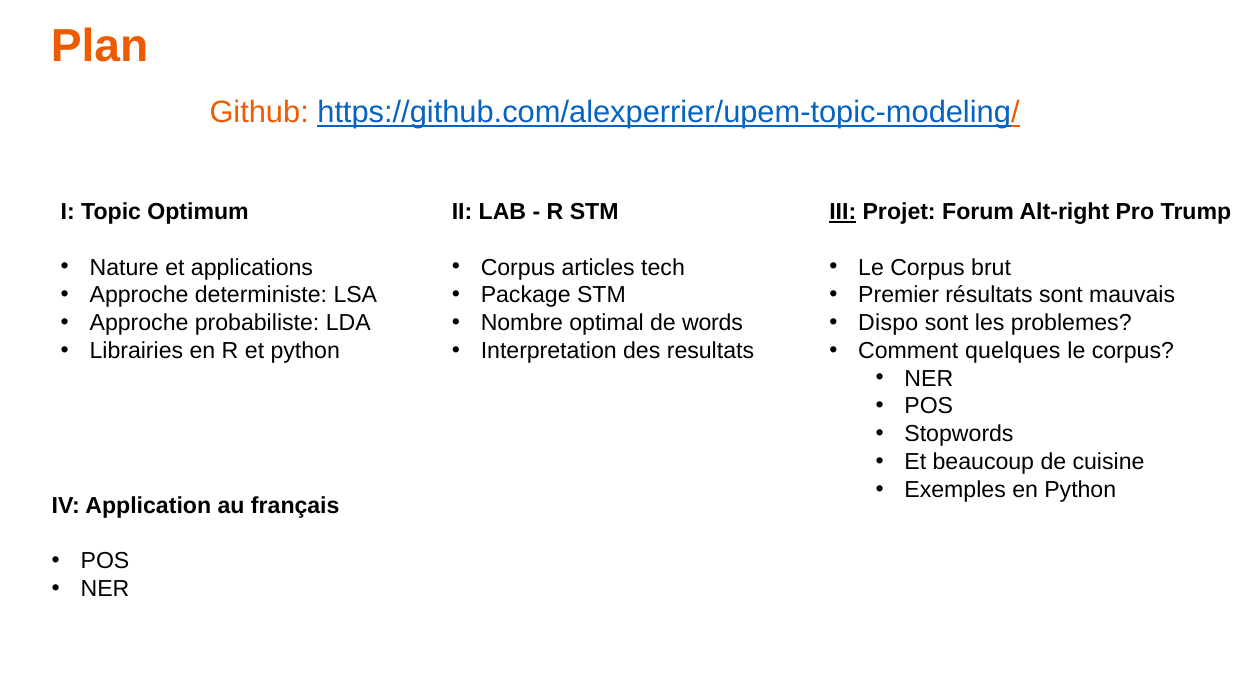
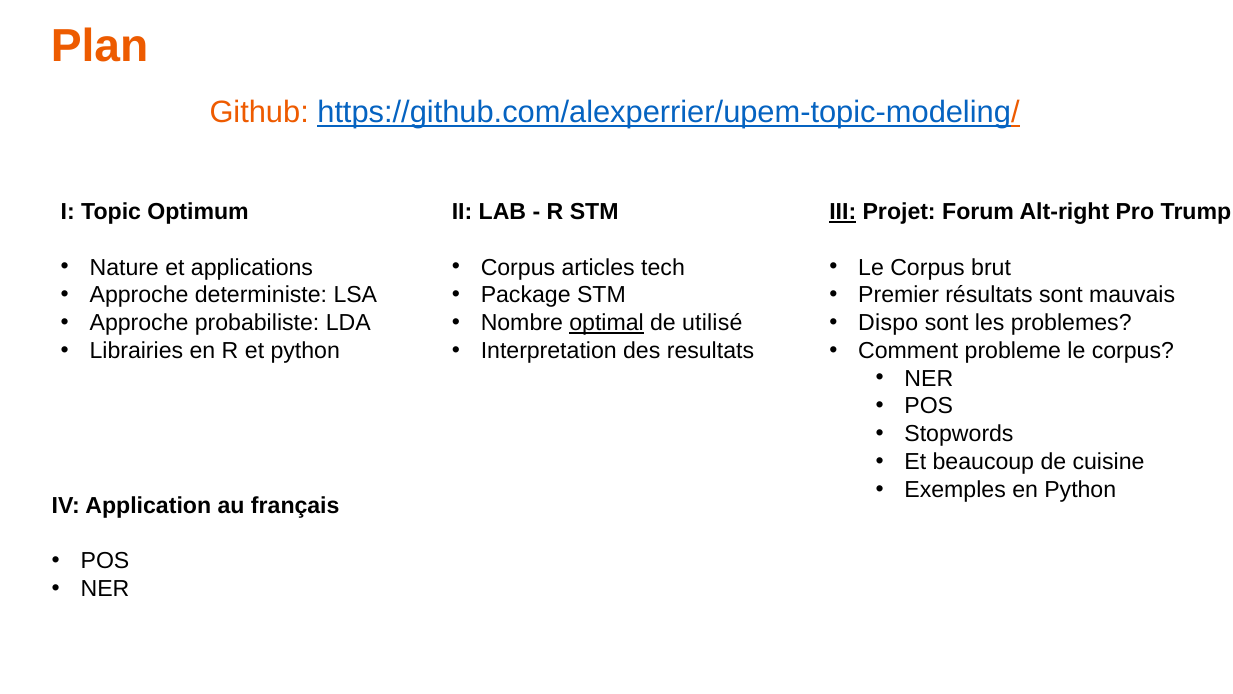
optimal underline: none -> present (607, 323)
words: words -> utilisé (712, 323)
quelques: quelques -> probleme (1013, 351)
